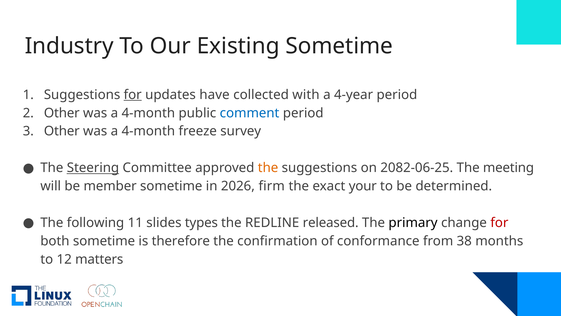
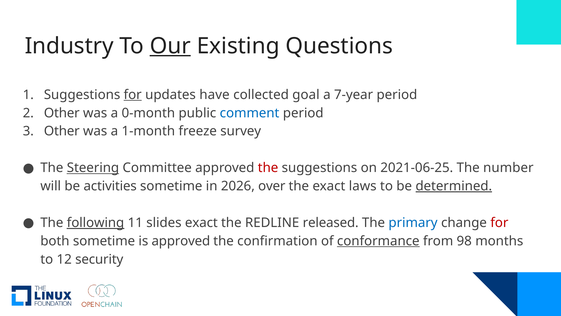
Our underline: none -> present (170, 46)
Existing Sometime: Sometime -> Questions (339, 46)
with: with -> goal (306, 95)
4-year: 4-year -> 7-year (354, 95)
4-month: 4-month -> 0-month (148, 113)
4-month: 4-month -> 1-month (148, 131)
the colour: orange -> red (268, 168)
2082-06-25: 2082-06-25 -> 2021-06-25 (417, 168)
meeting: meeting -> number (508, 168)
member: member -> activities (110, 186)
firm: firm -> over (272, 186)
your: your -> laws (363, 186)
determined underline: none -> present (454, 186)
following underline: none -> present (96, 222)
slides types: types -> exact (201, 222)
primary colour: black -> blue (413, 222)
is therefore: therefore -> approved (181, 241)
conformance underline: none -> present (378, 241)
38: 38 -> 98 (464, 241)
matters: matters -> security (99, 259)
